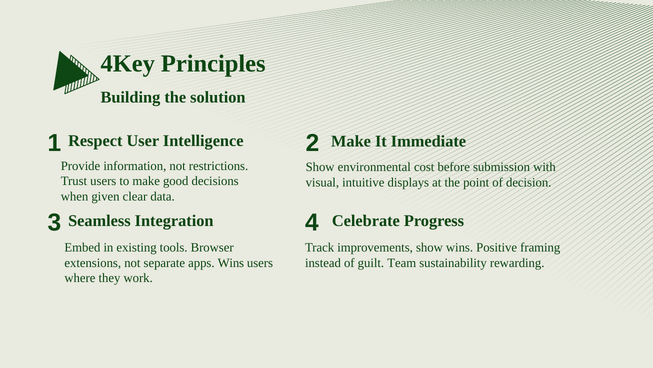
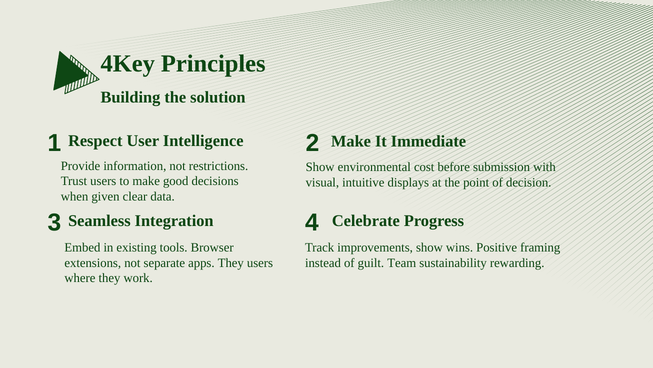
apps Wins: Wins -> They (231, 262)
